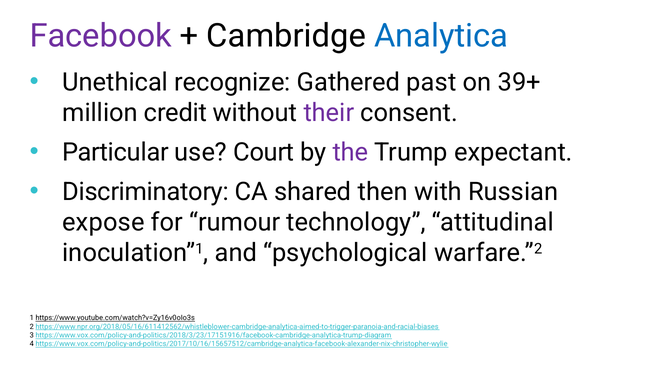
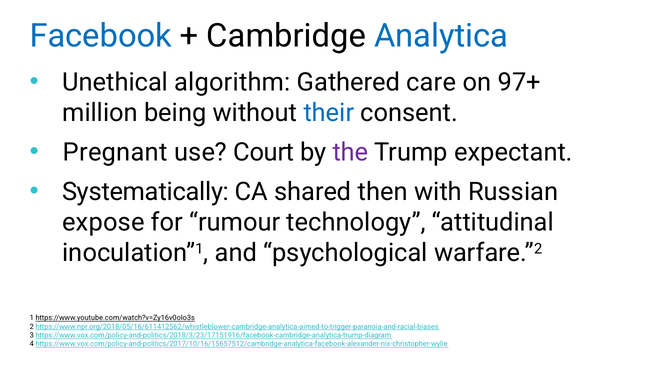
Facebook colour: purple -> blue (101, 36)
recognize: recognize -> algorithm (232, 82)
past: past -> care (431, 82)
39+: 39+ -> 97+ (519, 82)
credit: credit -> being (175, 113)
their colour: purple -> blue (329, 113)
Particular: Particular -> Pregnant (115, 153)
Discriminatory: Discriminatory -> Systematically (146, 192)
